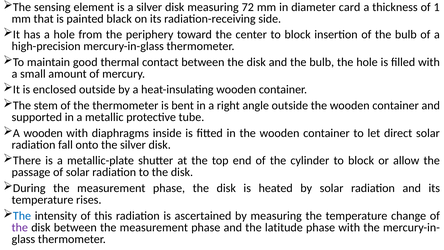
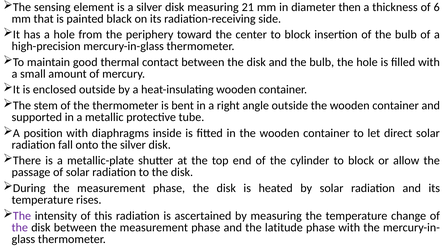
72: 72 -> 21 (248, 7)
card: card -> then (350, 7)
1: 1 -> 6 (437, 7)
A wooden: wooden -> position (43, 133)
The colour: blue -> purple (22, 216)
